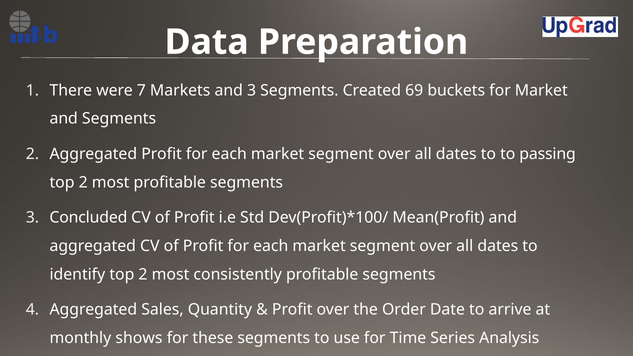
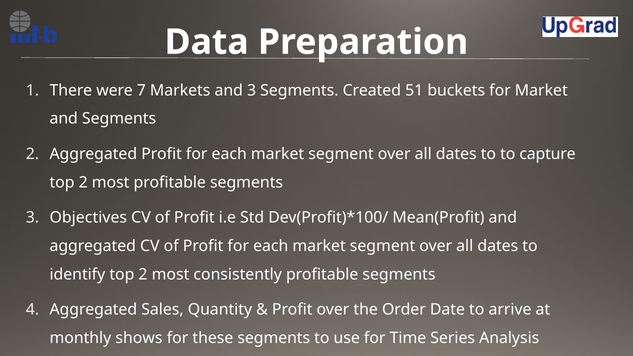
69: 69 -> 51 (414, 90)
passing: passing -> capture (548, 154)
Concluded: Concluded -> Objectives (88, 217)
